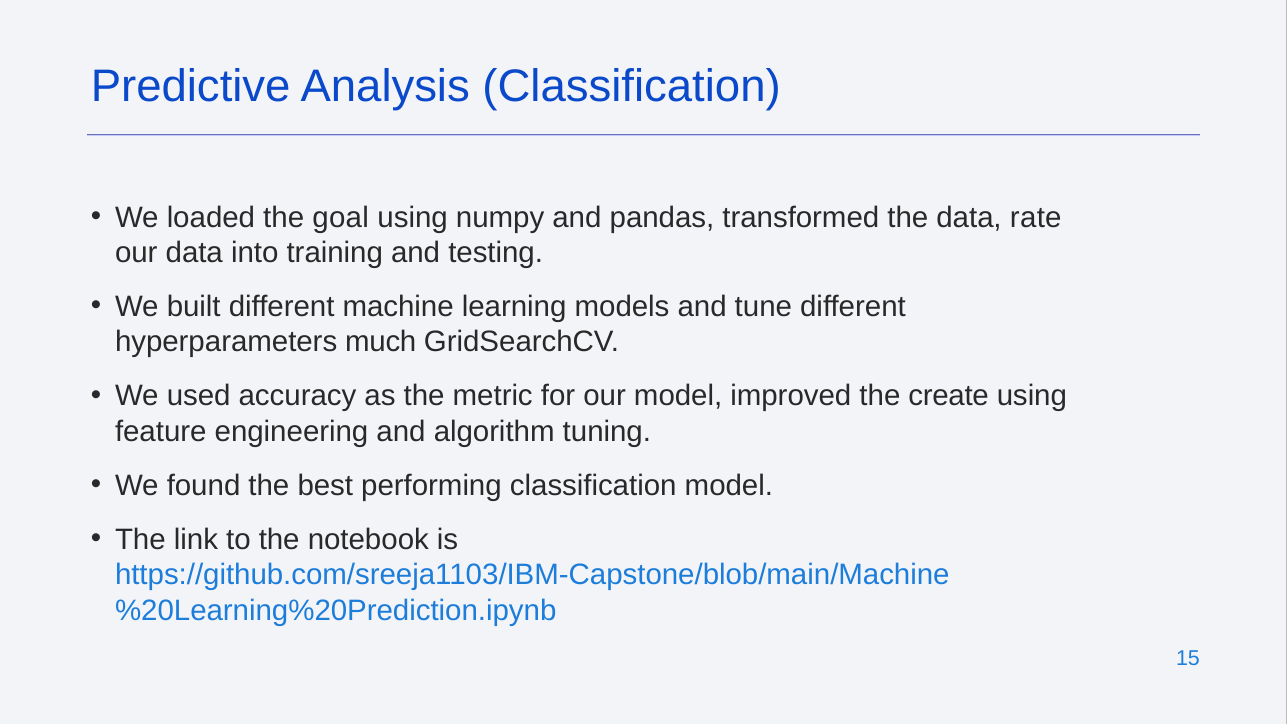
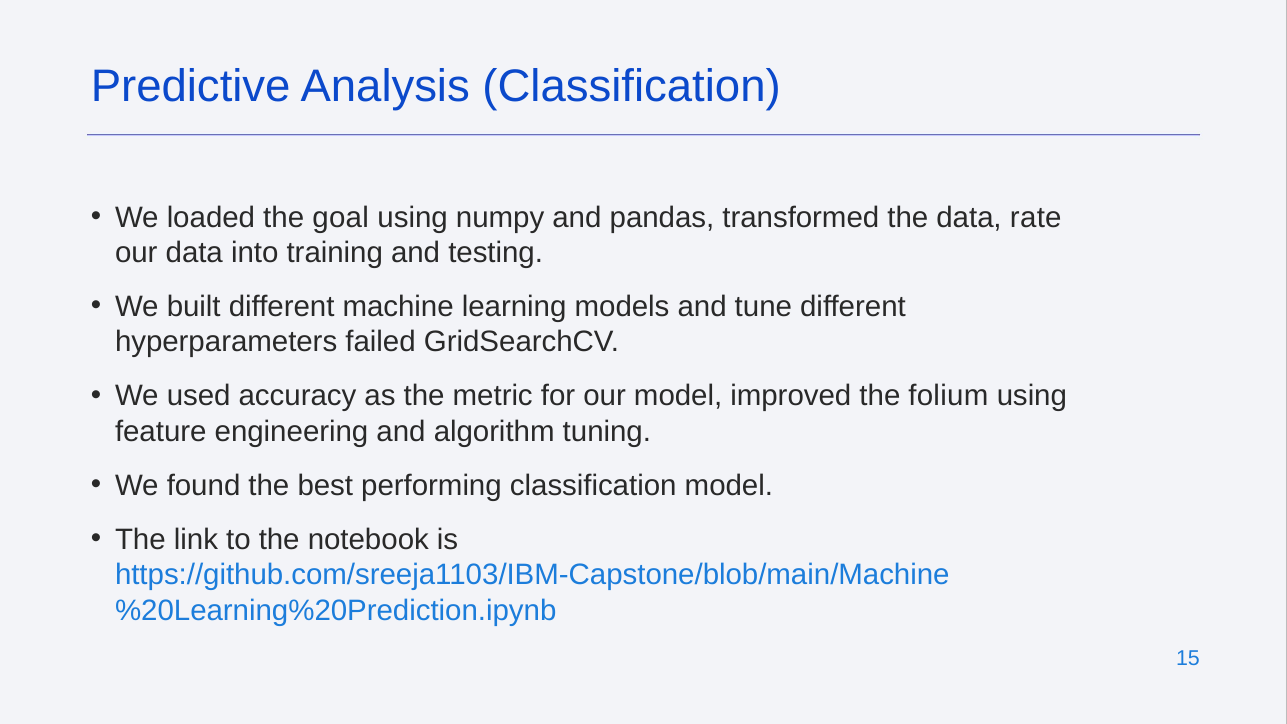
much: much -> failed (381, 342)
create: create -> folium (948, 396)
